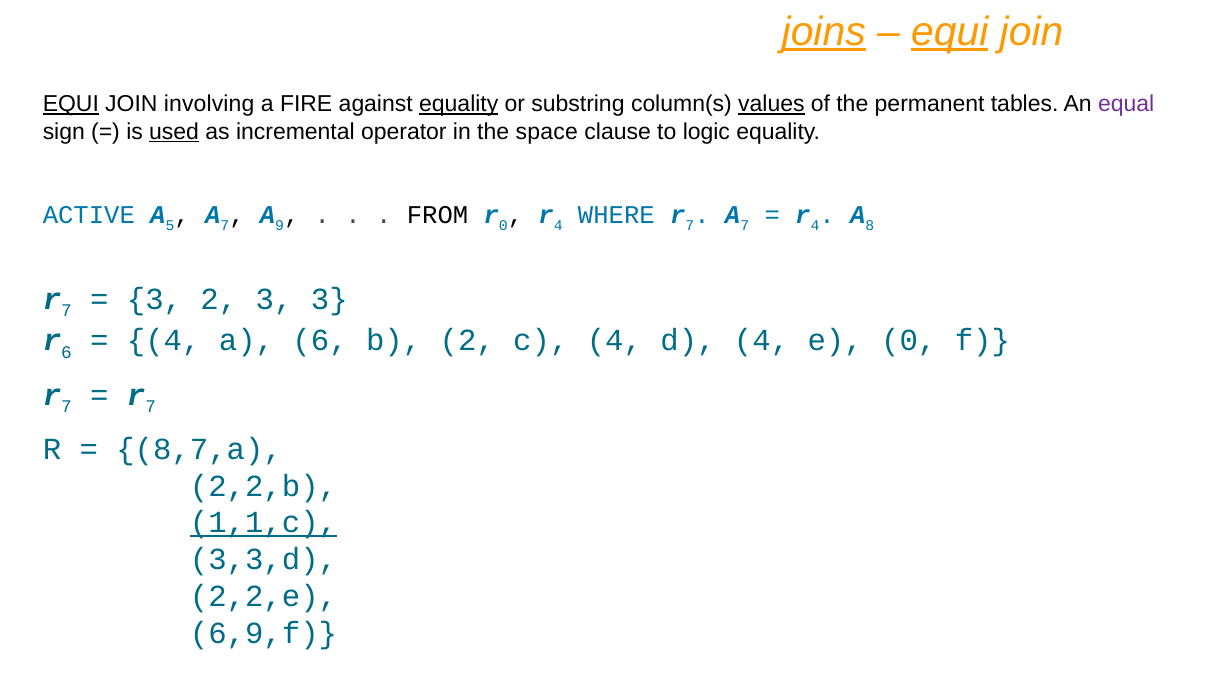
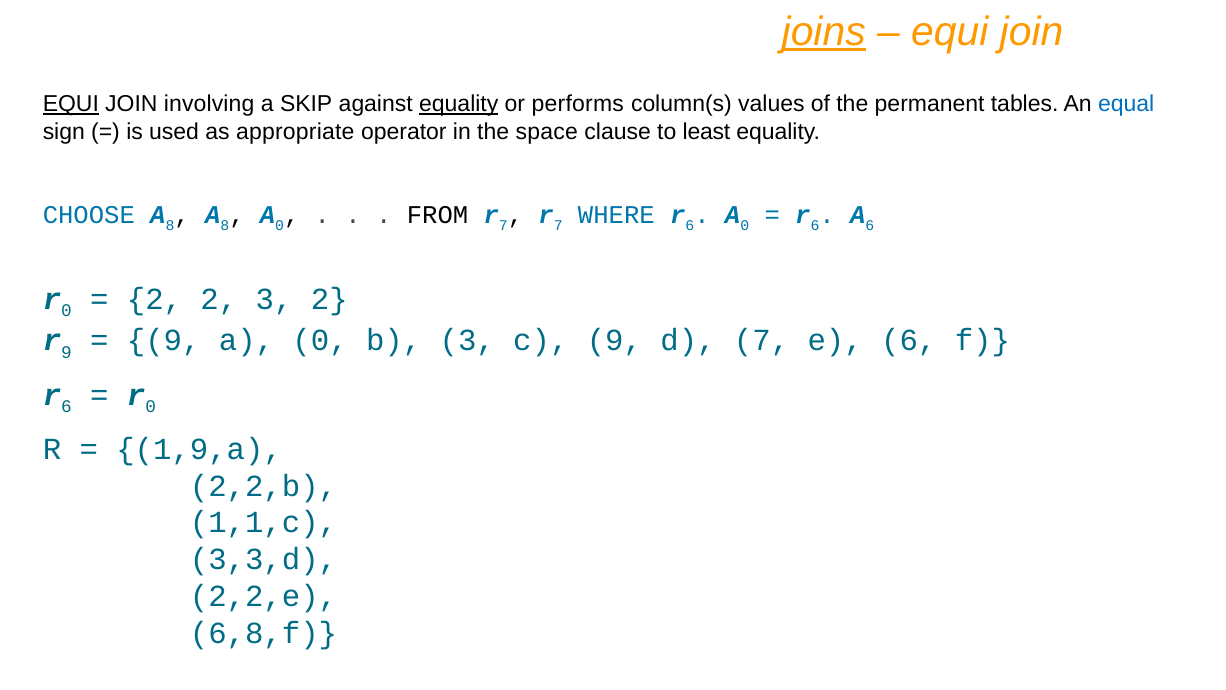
equi underline: present -> none (950, 32)
FIRE: FIRE -> SKIP (306, 104)
substring: substring -> performs (578, 104)
values underline: present -> none (771, 104)
equal colour: purple -> blue (1126, 104)
used underline: present -> none (174, 132)
incremental: incremental -> appropriate (295, 132)
logic: logic -> least (706, 132)
ACTIVE: ACTIVE -> CHOOSE (89, 215)
5: 5 -> 8 (170, 225)
7: 7 -> 8 (225, 225)
9: 9 -> 0 (280, 225)
0: 0 -> 7 (503, 225)
4: 4 -> 7 (558, 225)
WHERE r 7: 7 -> 6 (690, 225)
7: 7 -> 0 (745, 225)
4: 4 -> 6 (815, 225)
A 8: 8 -> 6 (870, 225)
7: 7 -> 0 (66, 311)
3: 3 -> 2 (154, 299)
3 3: 3 -> 2 (329, 299)
r 6: 6 -> 9 (66, 353)
4: 4 -> 9 (164, 341)
6: 6 -> 0 (320, 341)
b 2: 2 -> 3 (467, 341)
c 4: 4 -> 9 (614, 341)
d 4: 4 -> 7 (762, 341)
e 0: 0 -> 6 (909, 341)
7: 7 -> 6 (66, 407)
7: 7 -> 0 (151, 407)
8,7,a: 8,7,a -> 1,9,a (199, 449)
1,1,c underline: present -> none (263, 522)
6,9,f: 6,9,f -> 6,8,f (263, 633)
